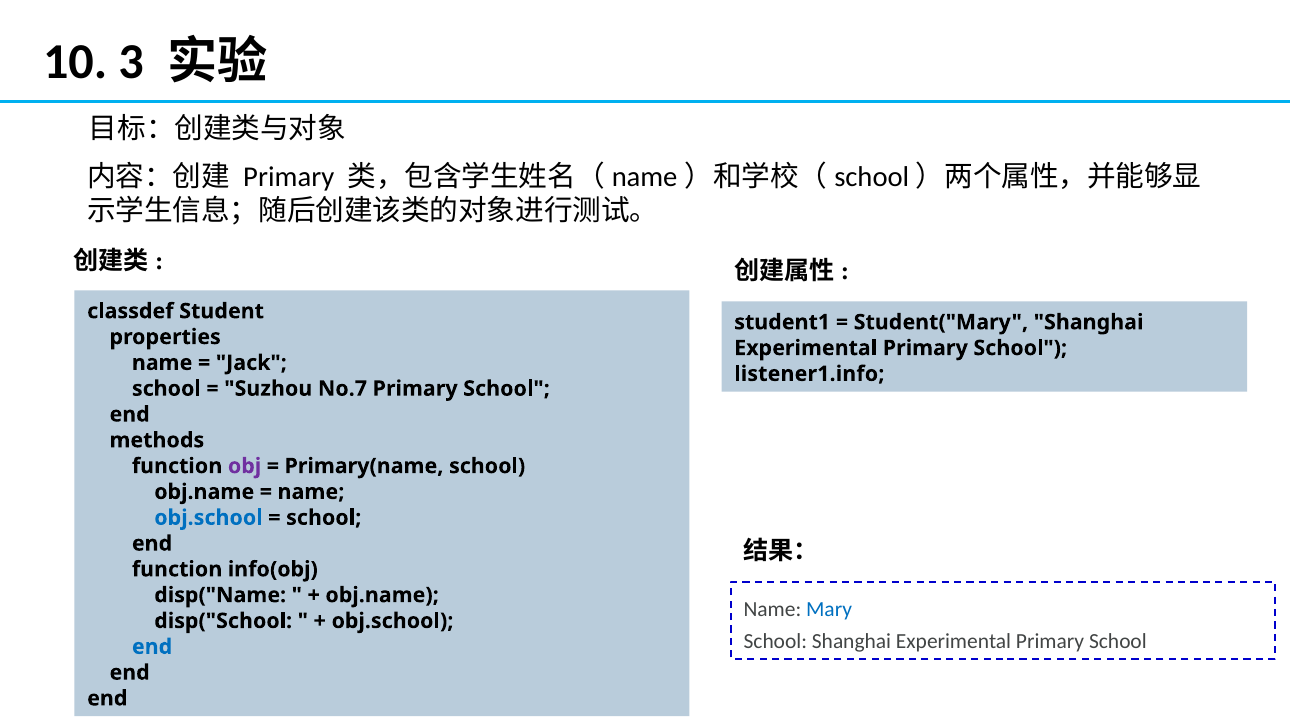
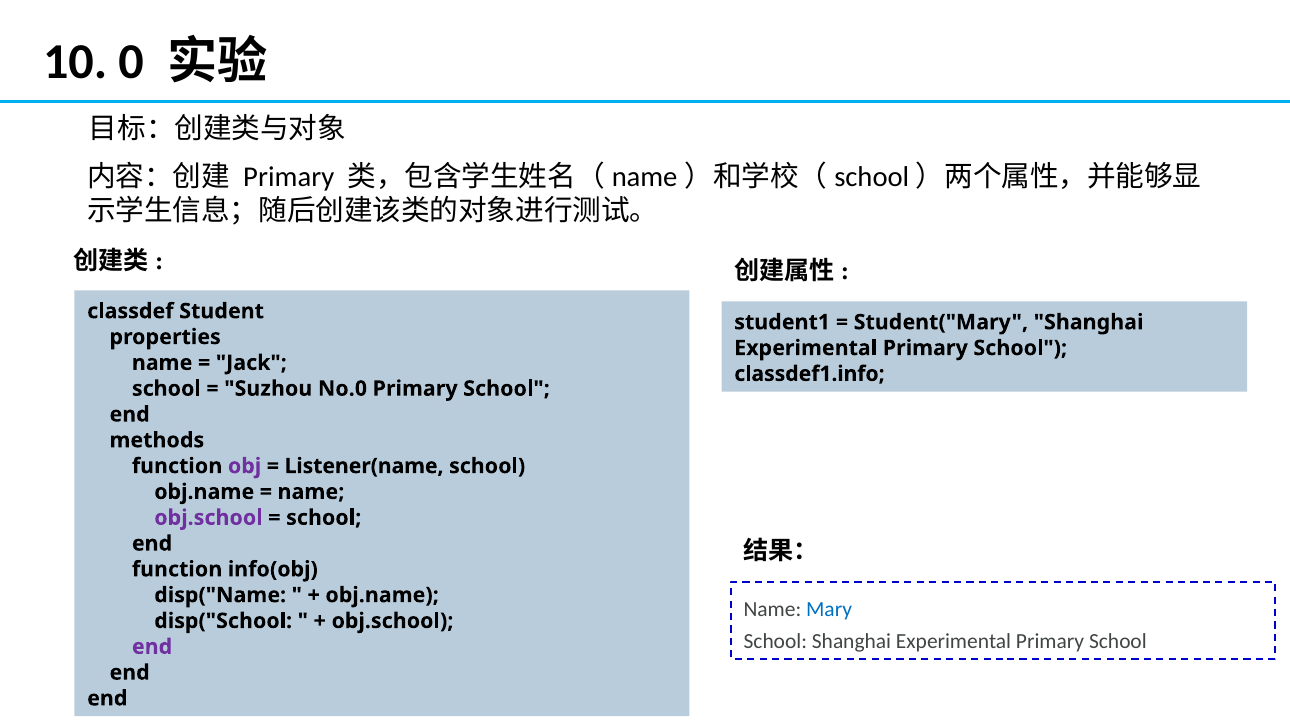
3: 3 -> 0 (131, 61)
listener1.info: listener1.info -> classdef1.info (809, 374)
No.7: No.7 -> No.0 (342, 388)
Primary(name: Primary(name -> Listener(name (364, 466)
obj.school colour: blue -> purple (208, 517)
end colour: blue -> purple (152, 646)
